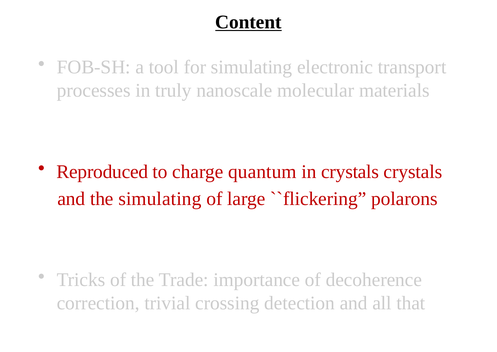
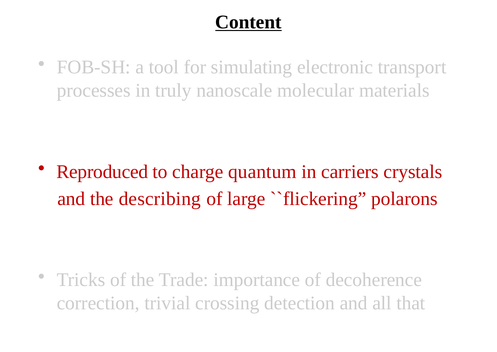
in crystals: crystals -> carriers (350, 172)
the simulating: simulating -> describing (160, 199)
